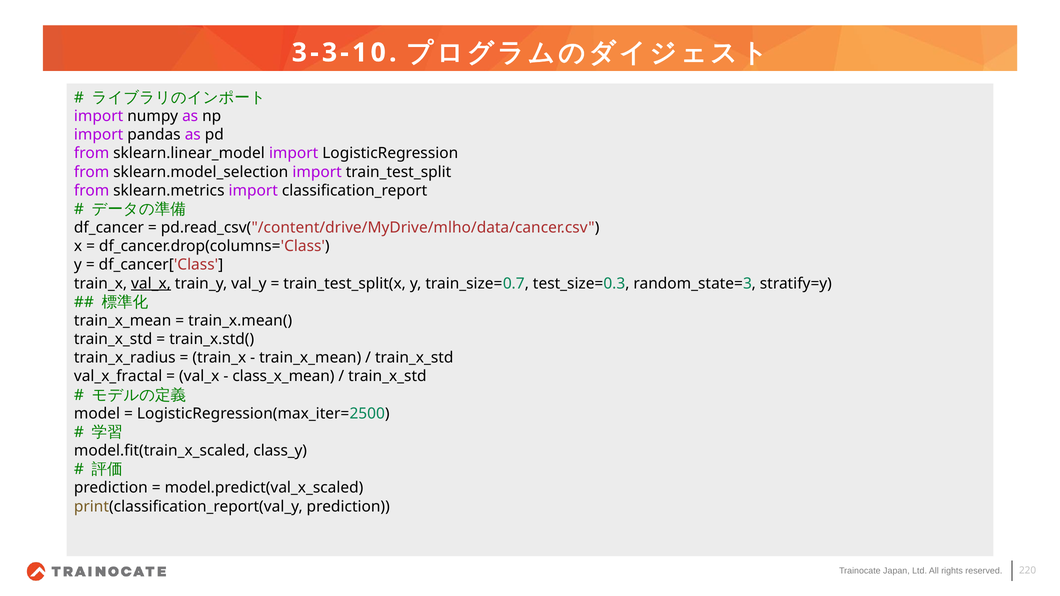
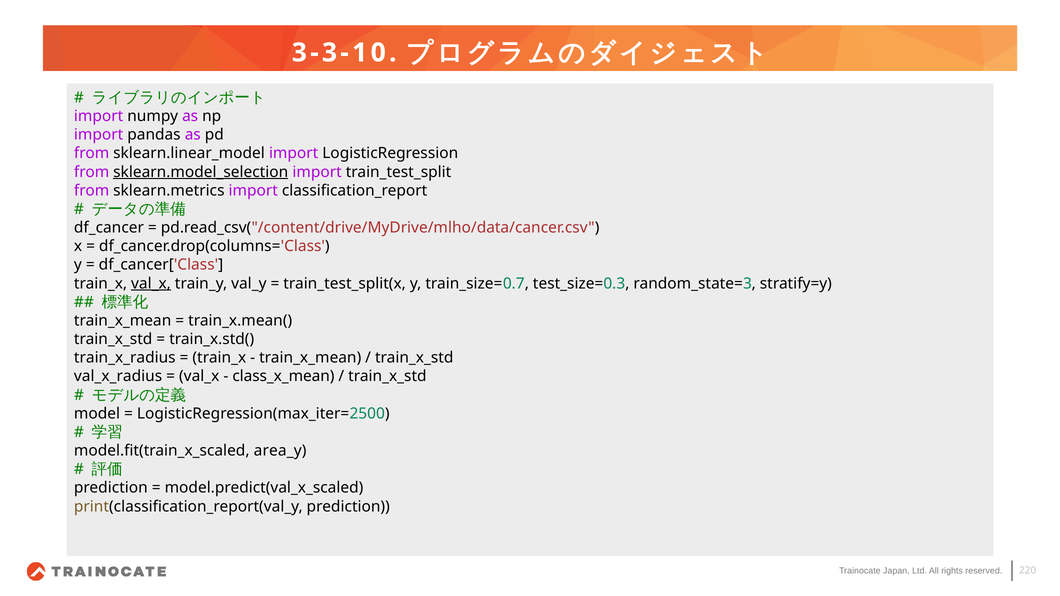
sklearn.model_selection underline: none -> present (201, 172)
val_x_fractal: val_x_fractal -> val_x_radius (118, 377)
class_y: class_y -> area_y (280, 451)
